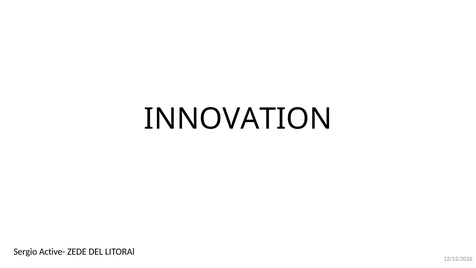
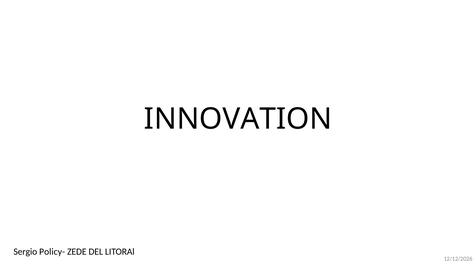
Active-: Active- -> Policy- (52, 252)
